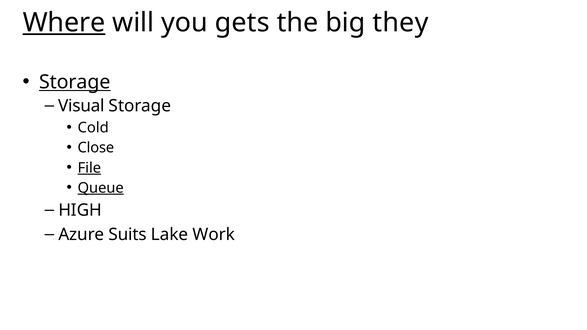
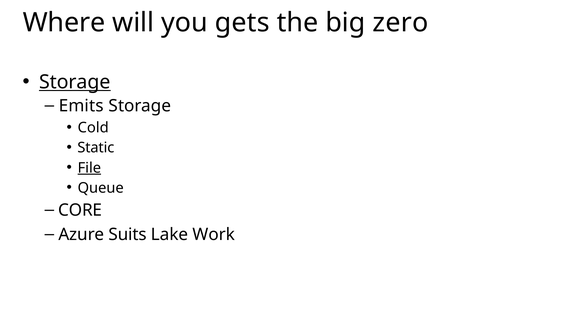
Where underline: present -> none (64, 23)
they: they -> zero (400, 23)
Visual: Visual -> Emits (81, 106)
Close: Close -> Static (96, 148)
Queue underline: present -> none (101, 188)
HIGH: HIGH -> CORE (80, 210)
